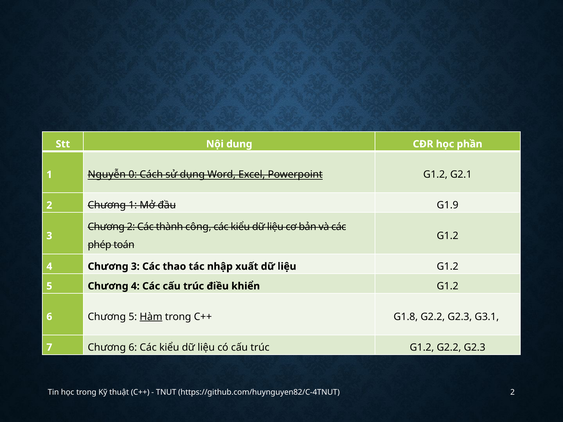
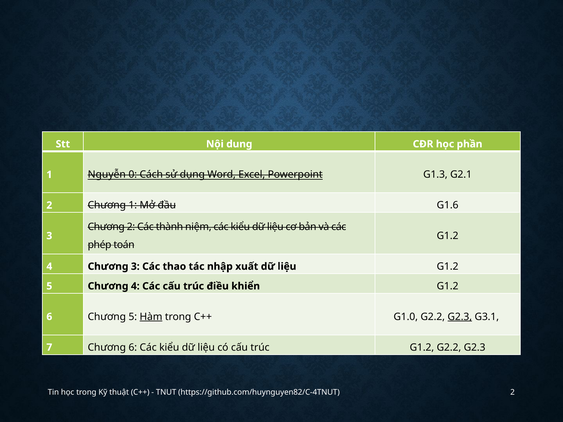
Powerpoint G1.2: G1.2 -> G1.3 (435, 175)
G1.9: G1.9 -> G1.6 (448, 205)
công: công -> niệm (198, 227)
G1.8: G1.8 -> G1.0 (406, 317)
G2.3 underline: none -> present (460, 317)
